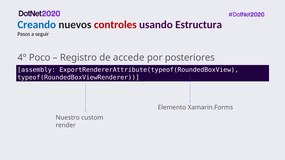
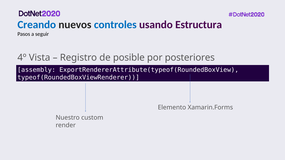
controles colour: red -> blue (115, 25)
Poco: Poco -> Vista (40, 58)
accede: accede -> posible (129, 58)
